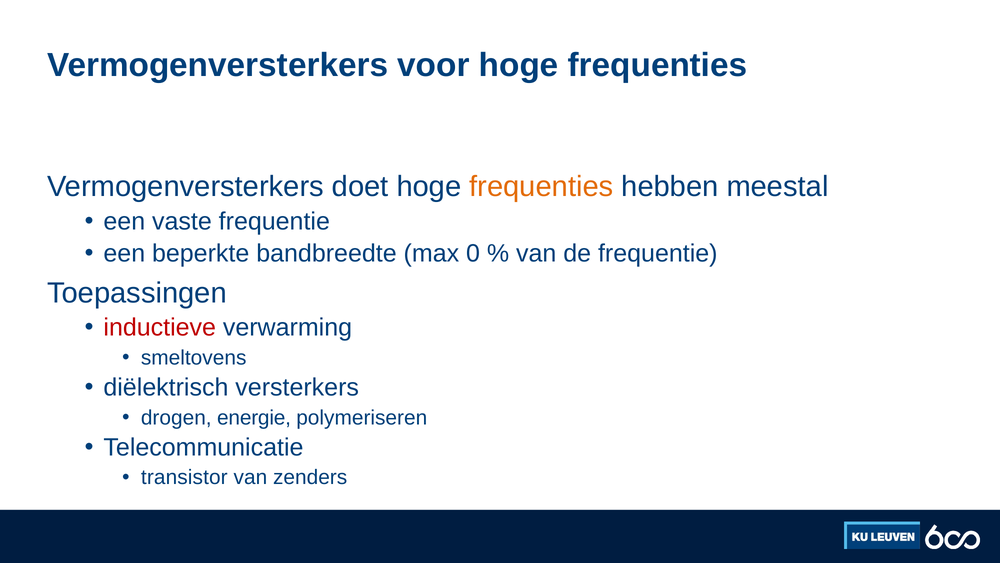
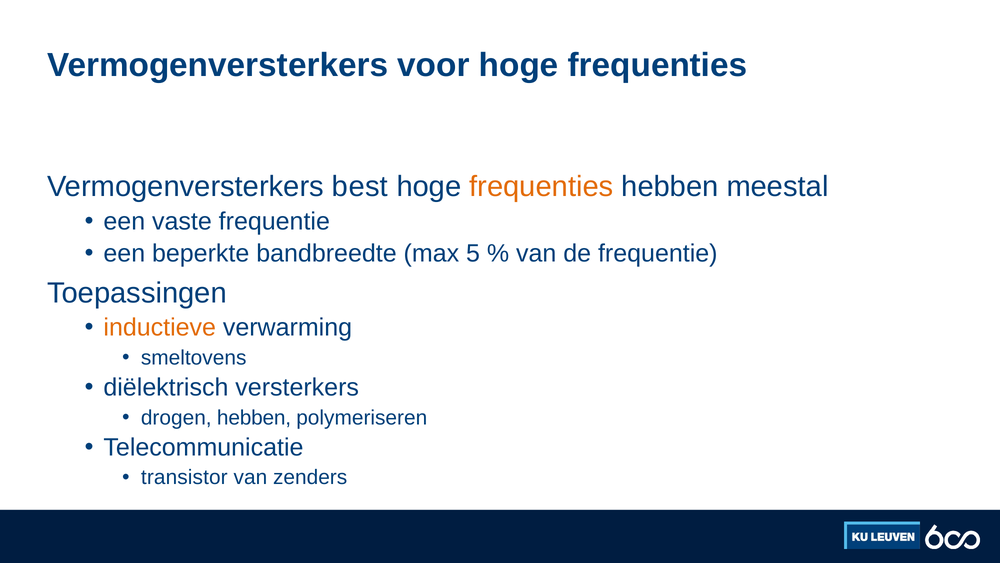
doet: doet -> best (360, 187)
0: 0 -> 5 (473, 253)
inductieve colour: red -> orange (160, 327)
drogen energie: energie -> hebben (254, 417)
